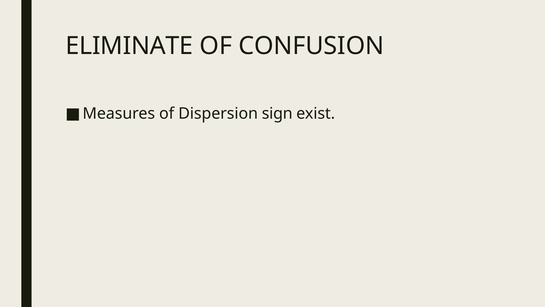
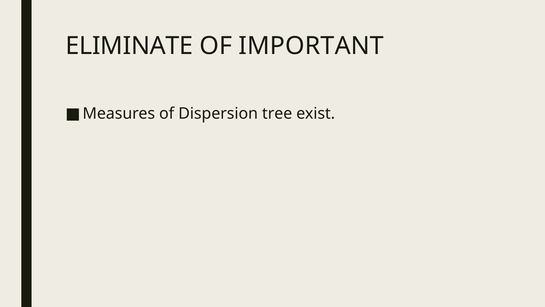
CONFUSION: CONFUSION -> IMPORTANT (311, 46)
sign: sign -> tree (277, 113)
